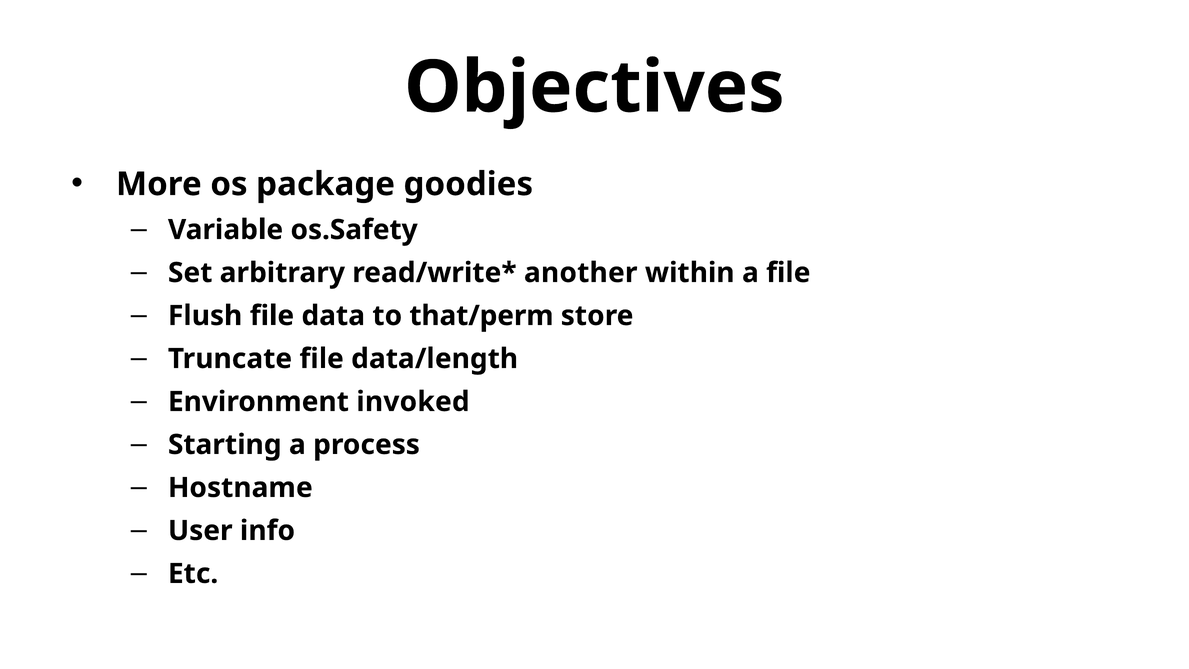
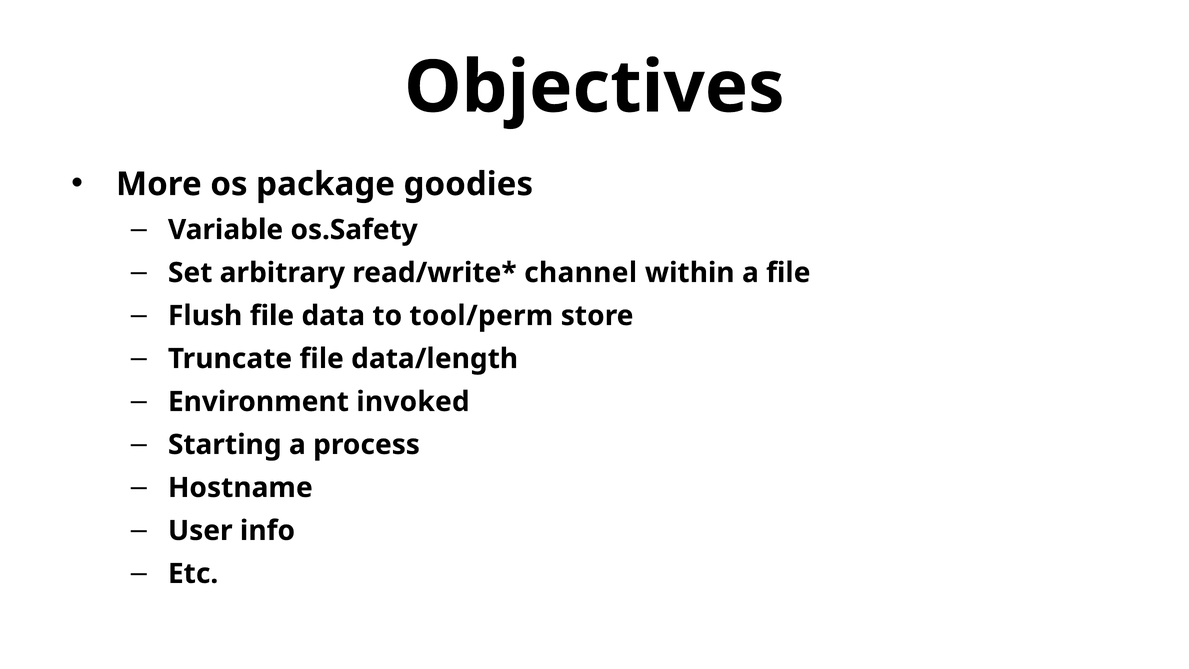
another: another -> channel (581, 273)
that/perm: that/perm -> tool/perm (481, 316)
